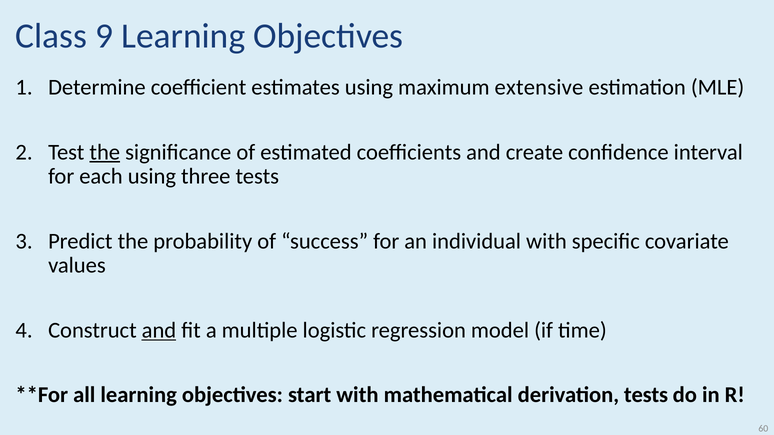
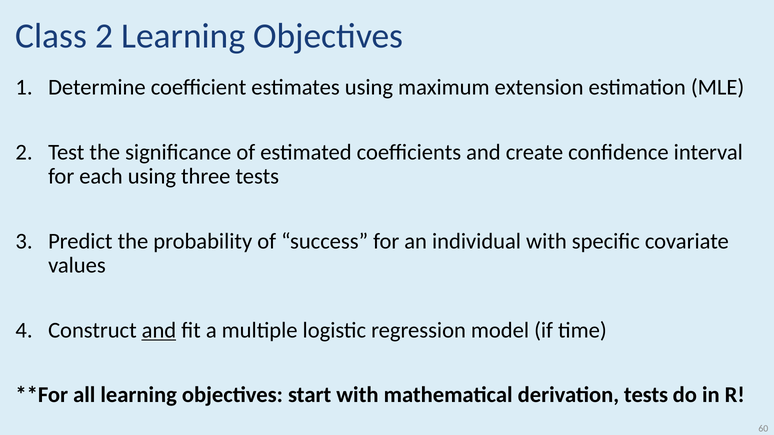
Class 9: 9 -> 2 (104, 36)
extensive: extensive -> extension (539, 87)
the underline: present -> none (105, 152)
